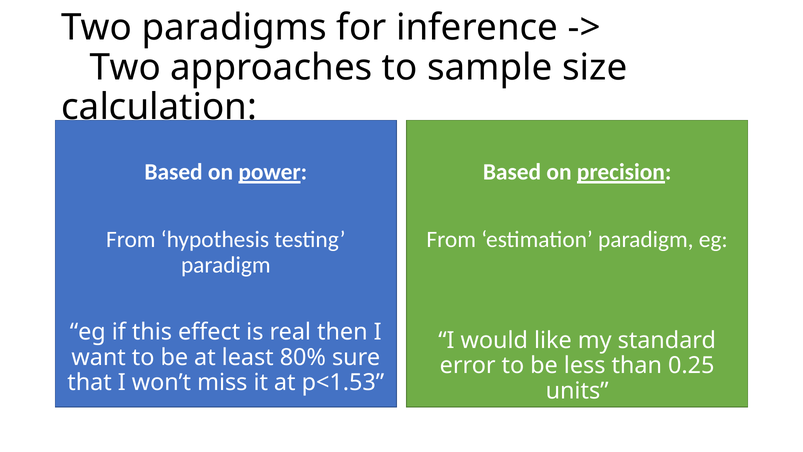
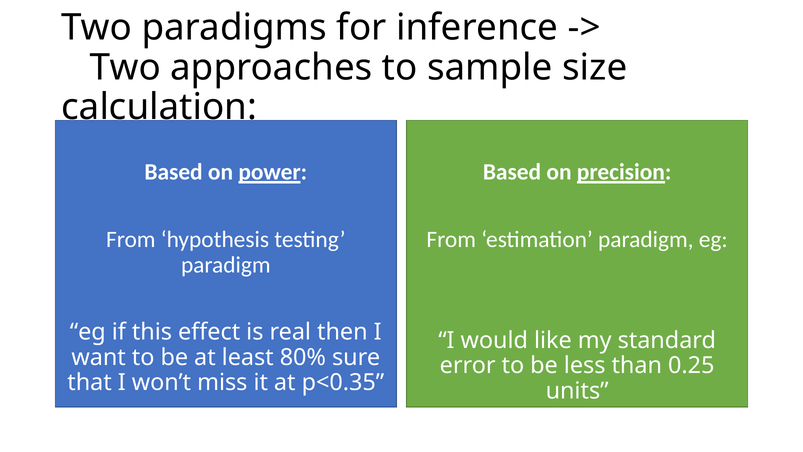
p<1.53: p<1.53 -> p<0.35 (343, 382)
